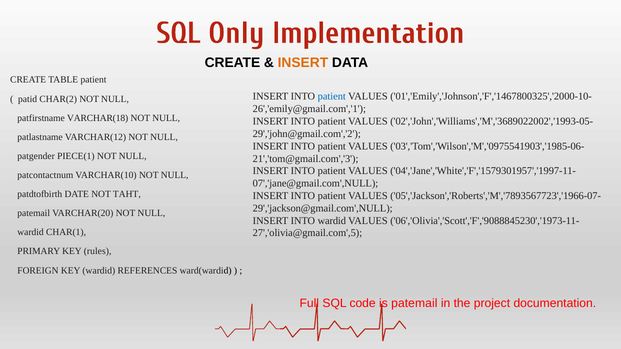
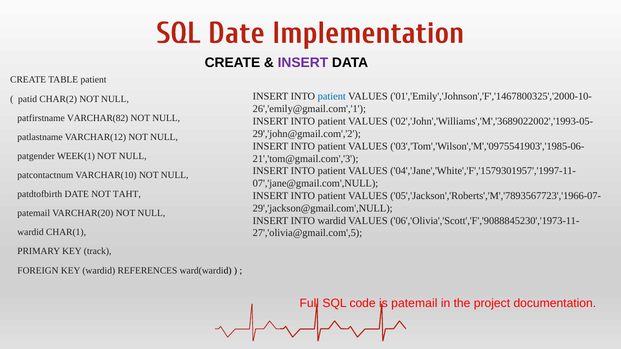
SQL Only: Only -> Date (236, 33)
INSERT colour: orange -> purple (303, 63)
VARCHAR(18: VARCHAR(18 -> VARCHAR(82 (98, 118)
PIECE(1: PIECE(1 -> WEEK(1 (76, 156)
rules: rules -> track (98, 252)
